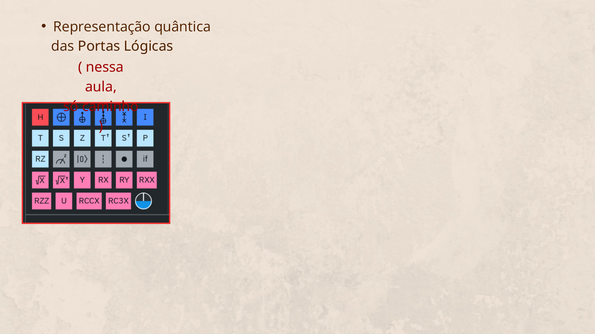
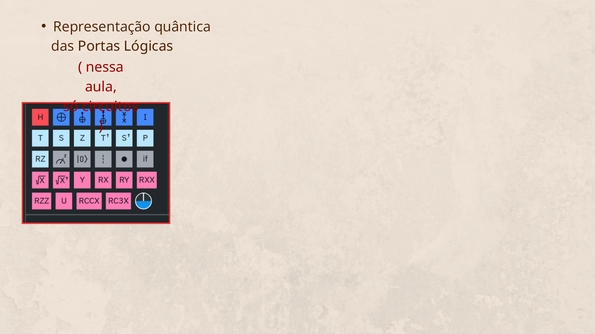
caminho: caminho -> circuitos (110, 107)
